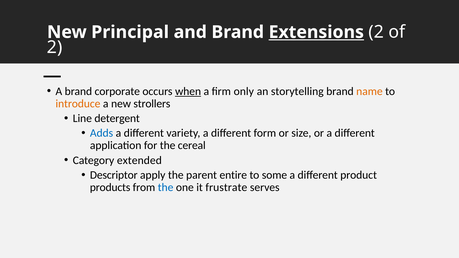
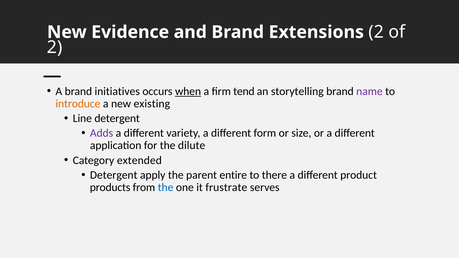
Principal: Principal -> Evidence (130, 32)
Extensions underline: present -> none (316, 32)
corporate: corporate -> initiatives (117, 91)
only: only -> tend (244, 91)
name colour: orange -> purple (369, 91)
strollers: strollers -> existing (152, 104)
Adds colour: blue -> purple (102, 133)
cereal: cereal -> dilute (192, 146)
Descriptor: Descriptor -> Detergent (114, 175)
some: some -> there (274, 175)
